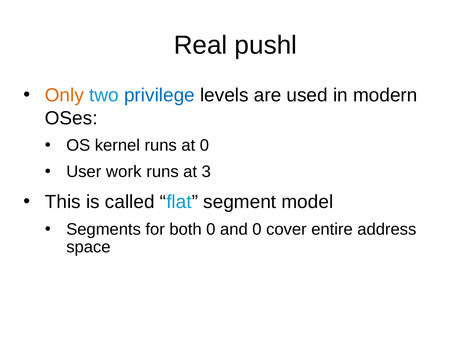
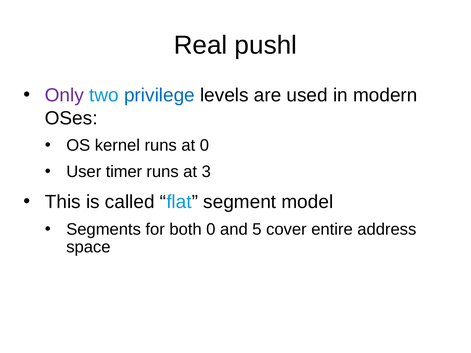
Only colour: orange -> purple (64, 95)
work: work -> timer (124, 172)
and 0: 0 -> 5 (257, 229)
